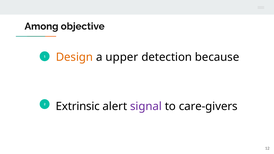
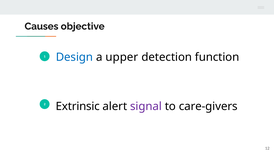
Among: Among -> Causes (41, 26)
Design colour: orange -> blue (74, 57)
because: because -> function (217, 57)
